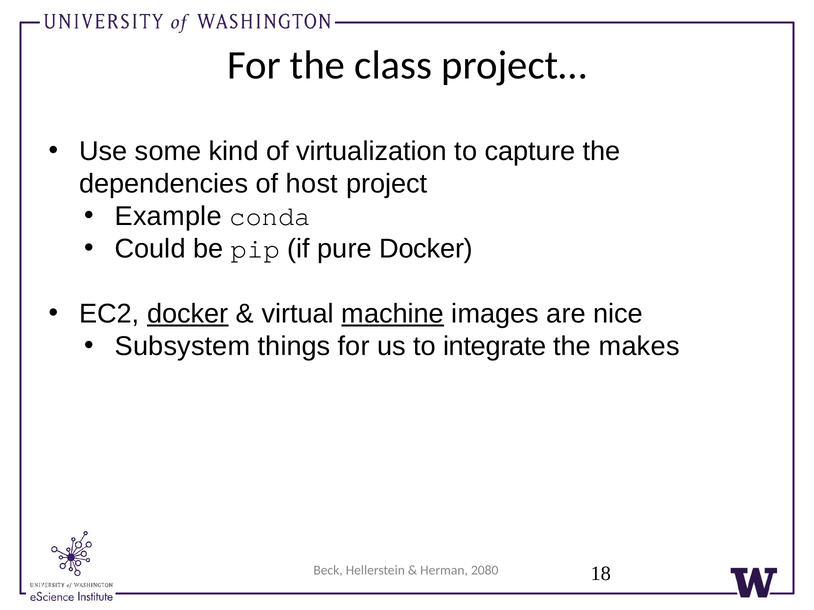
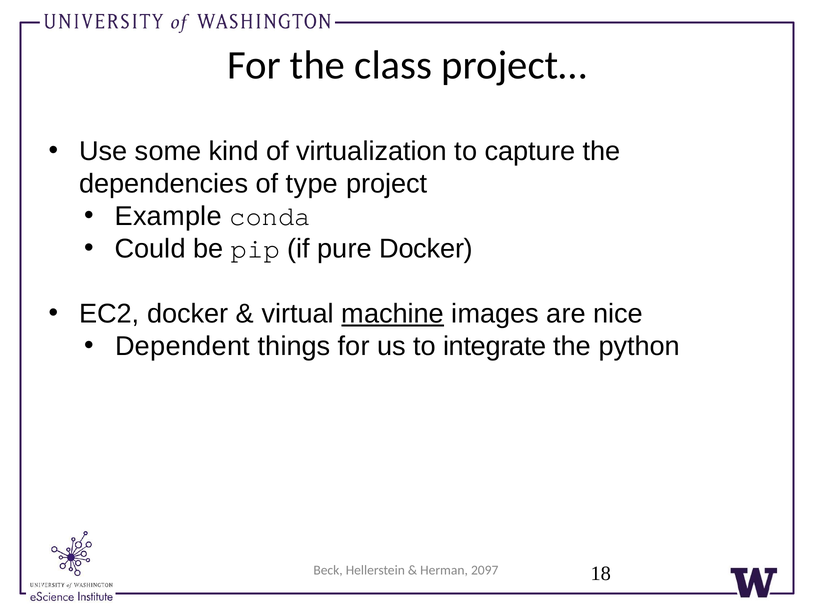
host: host -> type (312, 184)
docker underline: present -> none (188, 314)
Subsystem: Subsystem -> Dependent (183, 347)
makes: makes -> python (639, 347)
2080: 2080 -> 2097 (485, 571)
